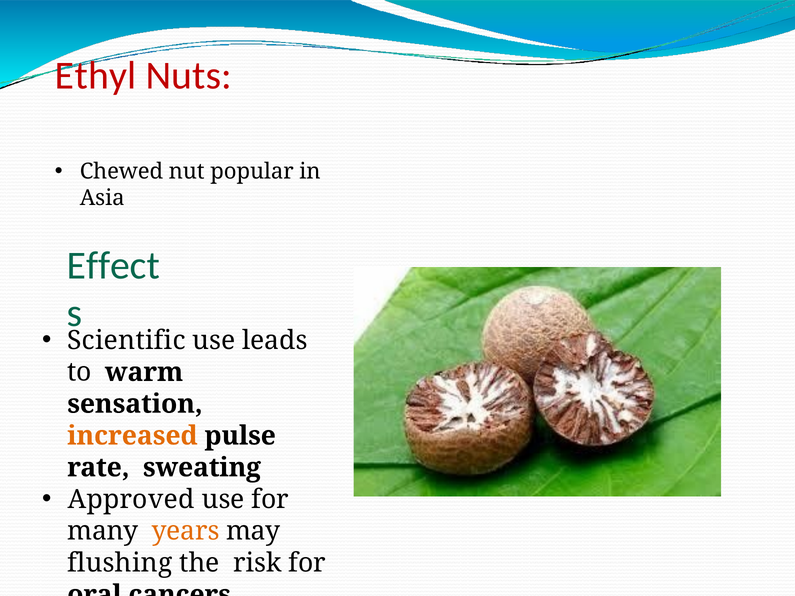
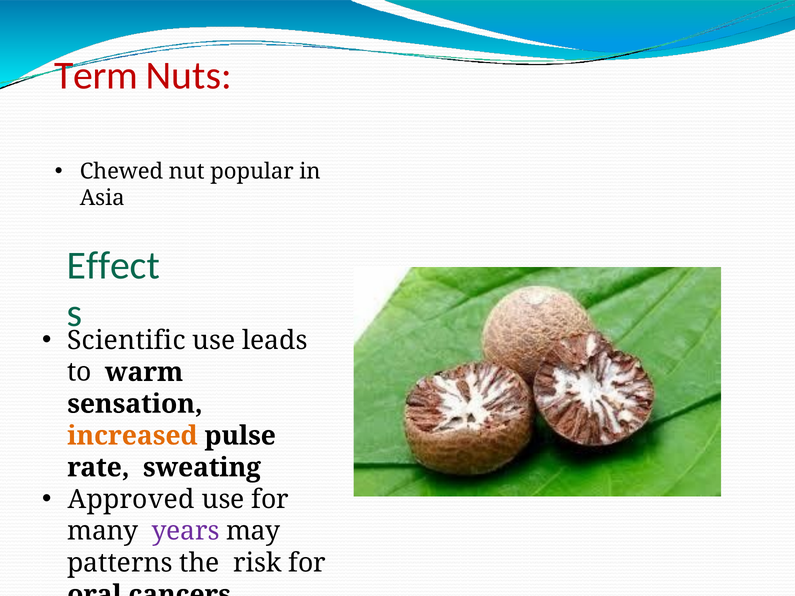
Ethyl: Ethyl -> Term (96, 76)
years colour: orange -> purple (186, 531)
flushing: flushing -> patterns (120, 563)
